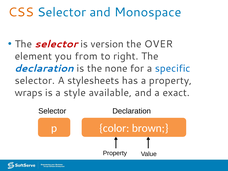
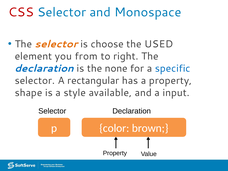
CSS colour: orange -> red (21, 12)
selector colour: red -> orange (56, 44)
version: version -> choose (107, 44)
OVER: OVER -> USED (159, 44)
stylesheets: stylesheets -> rectangular (93, 81)
wraps: wraps -> shape (28, 93)
exact: exact -> input (176, 93)
